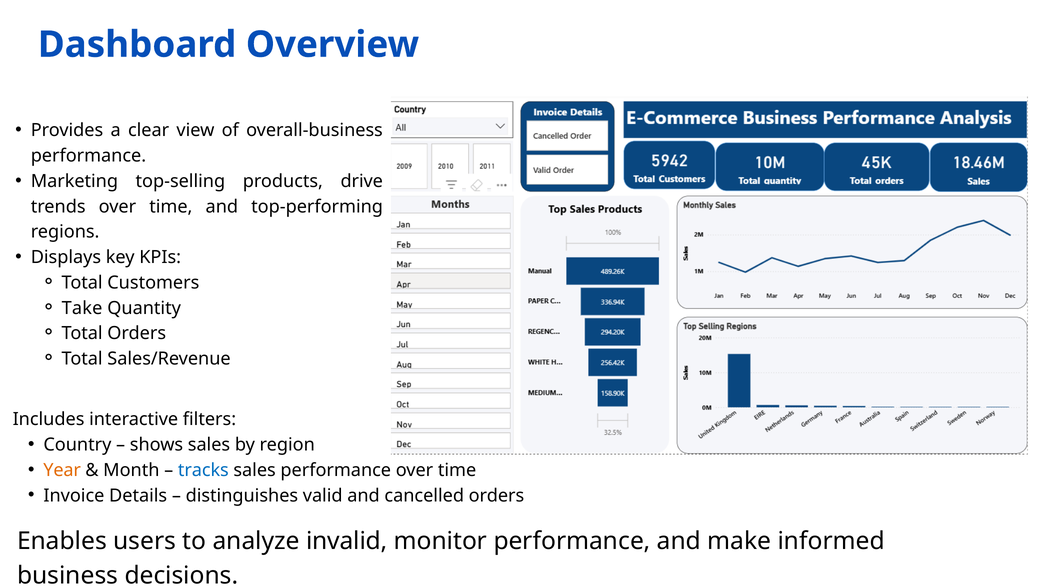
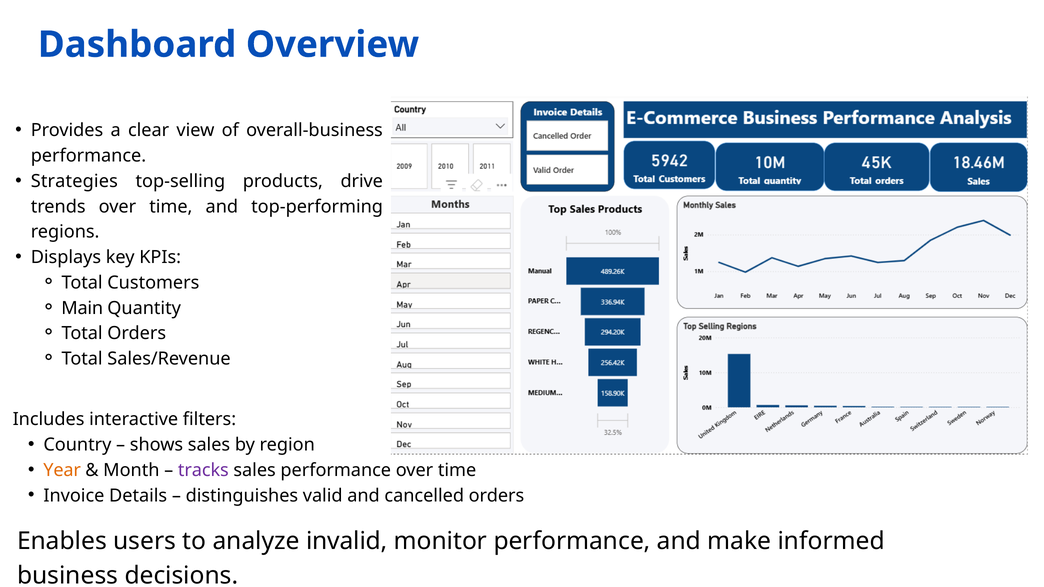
Marketing: Marketing -> Strategies (74, 181)
Take: Take -> Main (82, 308)
tracks colour: blue -> purple (203, 470)
